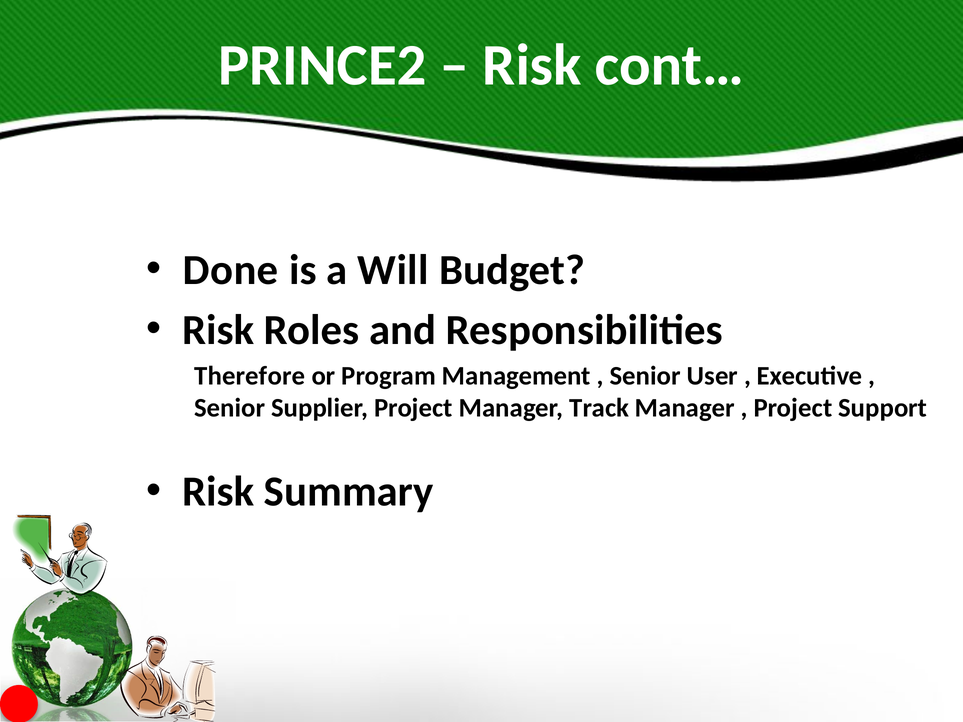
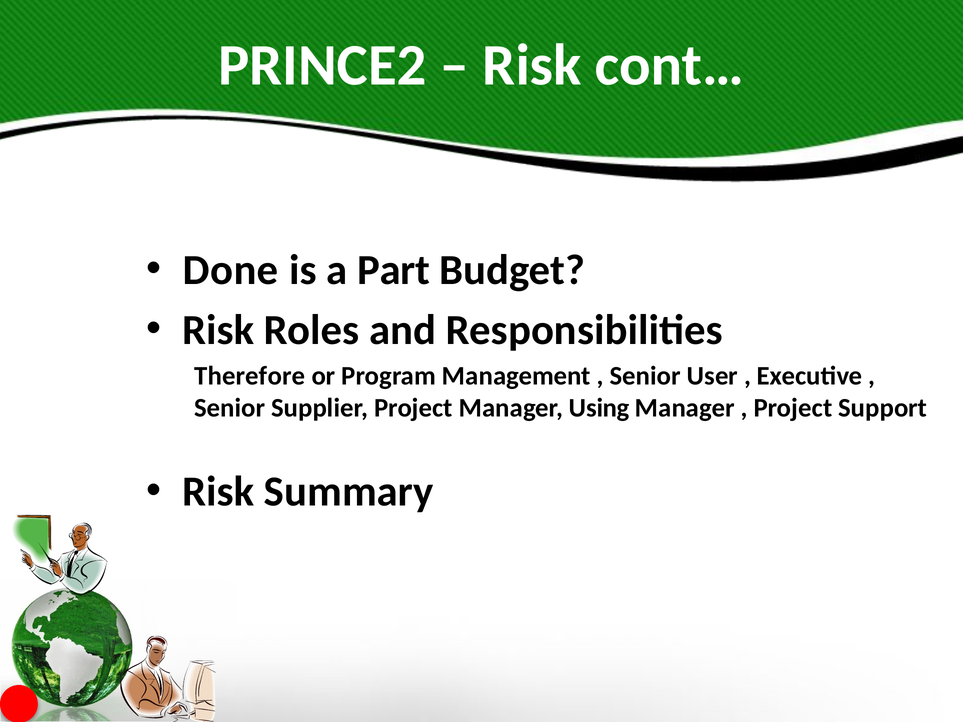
Will: Will -> Part (394, 270)
Track: Track -> Using (599, 408)
